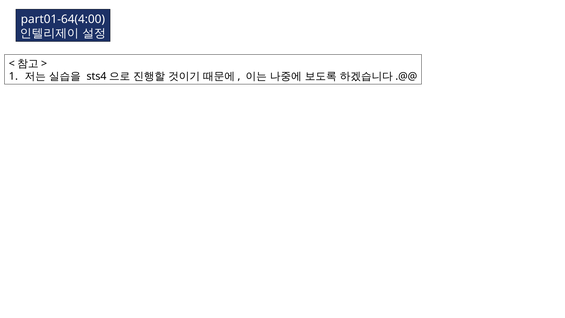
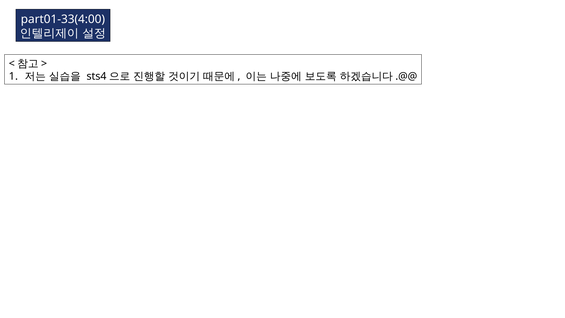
part01-64(4:00: part01-64(4:00 -> part01-33(4:00 (63, 19)
